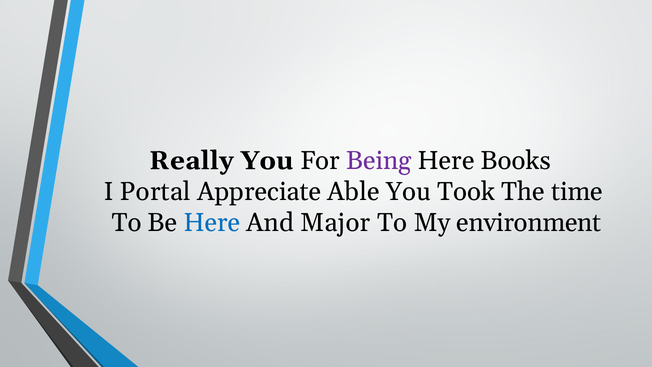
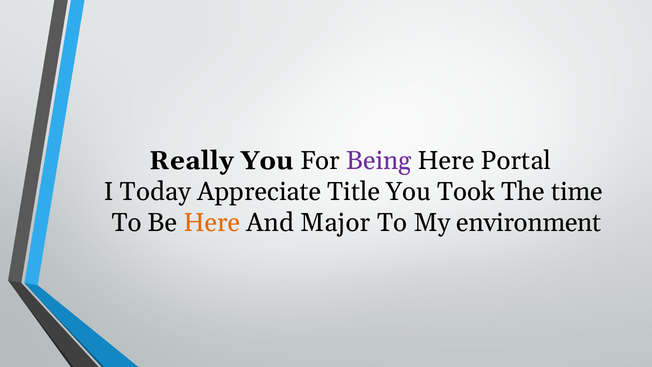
Books: Books -> Portal (516, 161)
Portal: Portal -> Today (155, 192)
Able: Able -> Title (354, 192)
Here colour: blue -> orange (212, 223)
